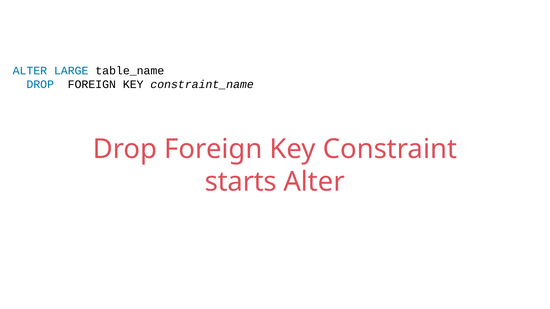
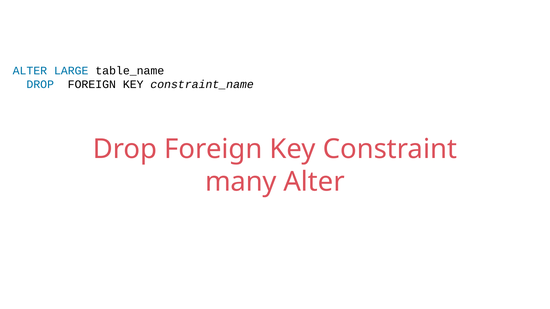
starts: starts -> many (241, 182)
